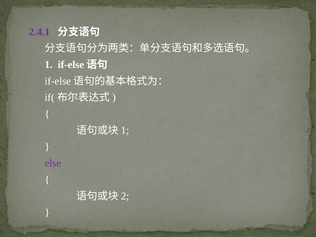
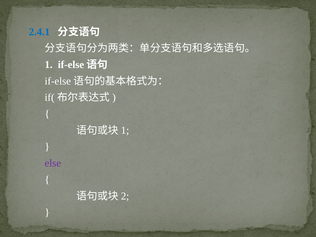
2.4.1 colour: purple -> blue (39, 32)
